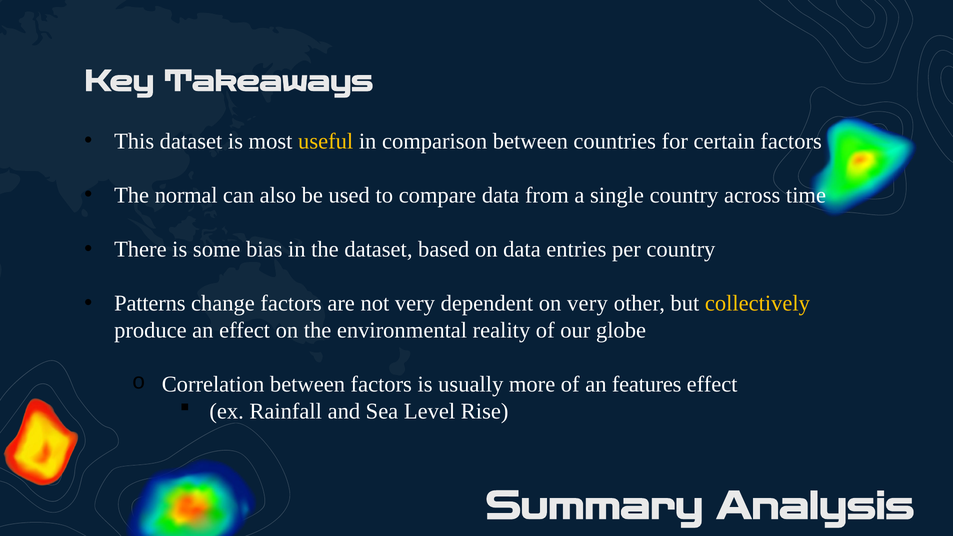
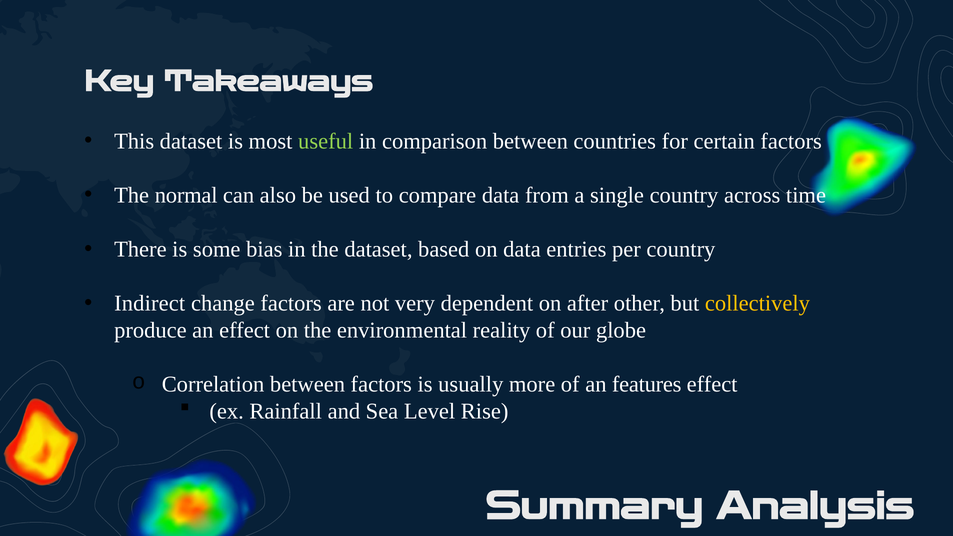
useful colour: yellow -> light green (326, 141)
Patterns: Patterns -> Indirect (150, 303)
on very: very -> after (588, 303)
